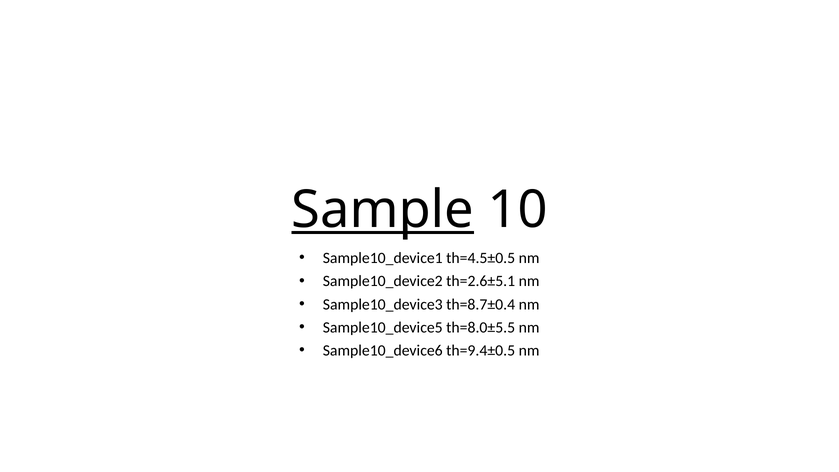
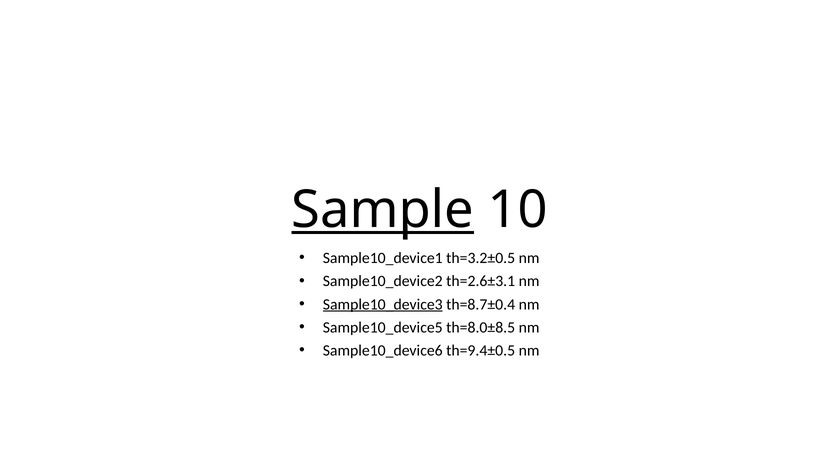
th=4.5±0.5: th=4.5±0.5 -> th=3.2±0.5 (481, 258)
th=2.6±5.1: th=2.6±5.1 -> th=2.6±3.1 (481, 281)
Sample10_device3 underline: none -> present (383, 304)
th=8.0±5.5: th=8.0±5.5 -> th=8.0±8.5 (481, 327)
